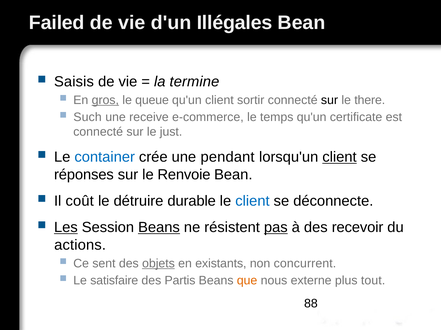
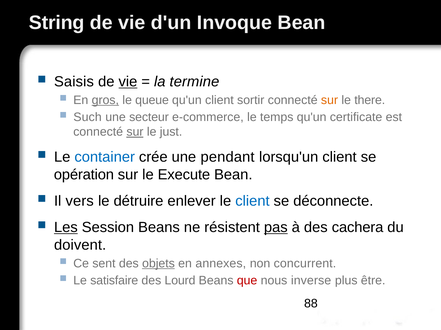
Failed: Failed -> String (57, 23)
Illégales: Illégales -> Invoque (235, 23)
vie underline: none -> present (128, 82)
sur colour: black -> orange (329, 100)
receive: receive -> secteur (149, 117)
sur underline: none -> present (135, 132)
client underline: present -> none (339, 157)
réponses: réponses -> opération (84, 175)
Renvoie: Renvoie -> Execute (184, 175)
coût: coût -> vers (80, 201)
durable: durable -> enlever (192, 201)
Beans underline: present -> none (159, 228)
recevoir: recevoir -> cachera (358, 228)
actions: actions -> doivent (80, 246)
existants: existants -> annexes (221, 264)
Partis: Partis -> Lourd (180, 281)
que colour: orange -> red (247, 281)
externe: externe -> inverse (311, 281)
tout: tout -> être (373, 281)
